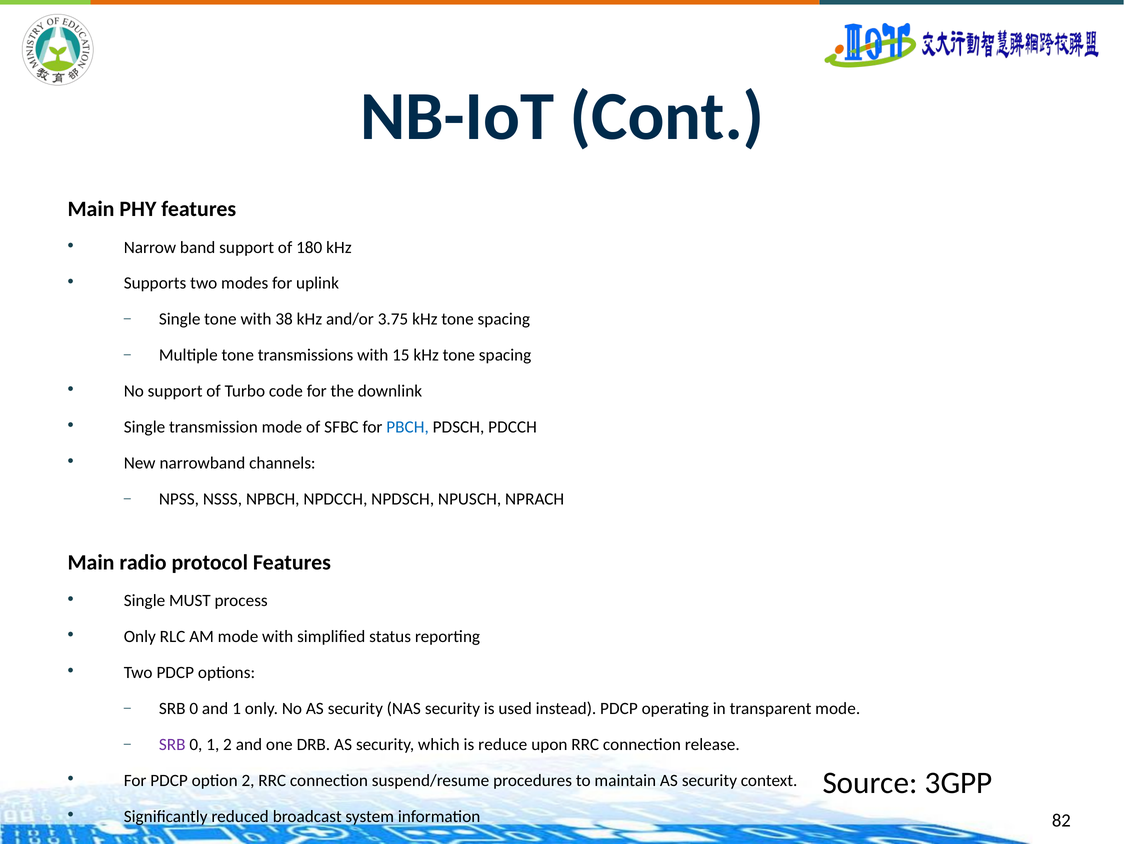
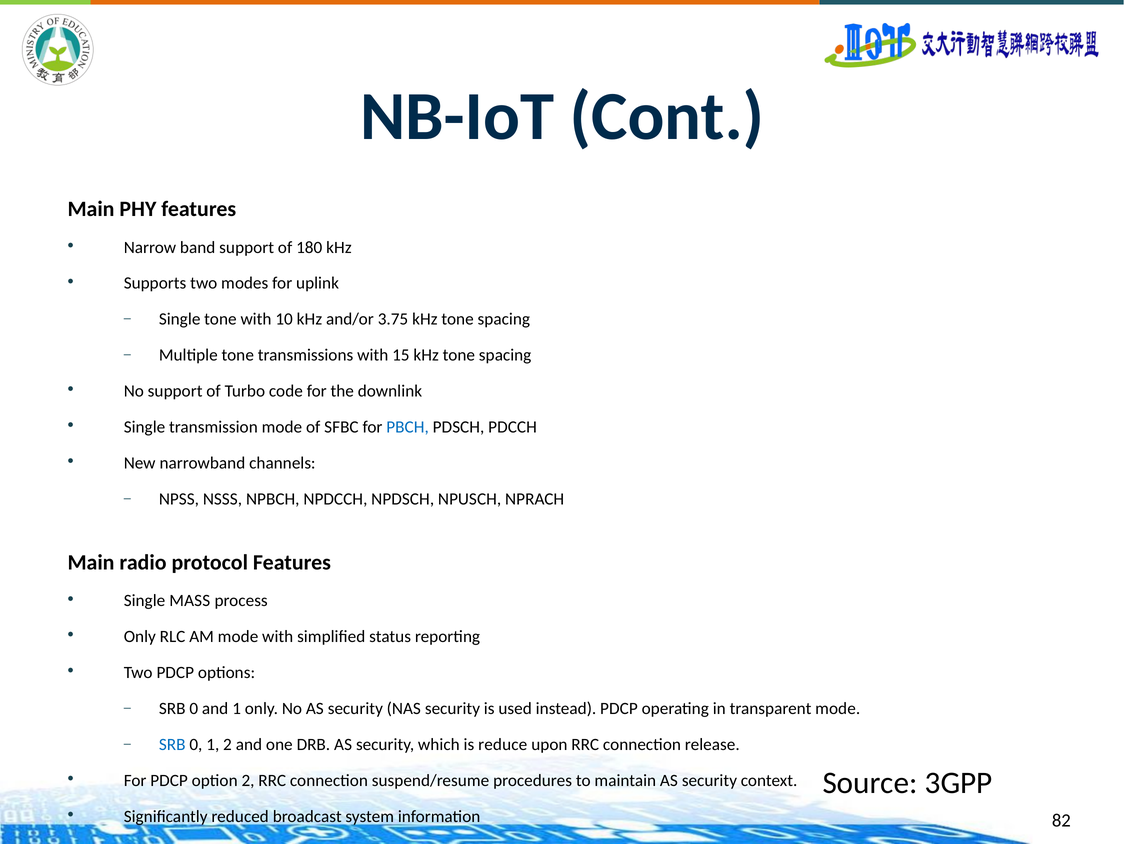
38: 38 -> 10 (284, 319)
MUST: MUST -> MASS (190, 601)
SRB colour: purple -> blue (172, 744)
